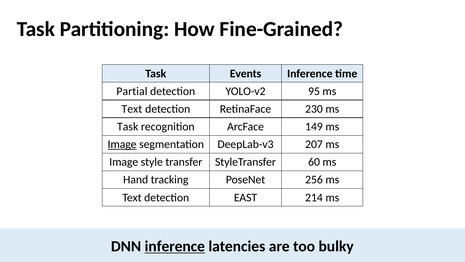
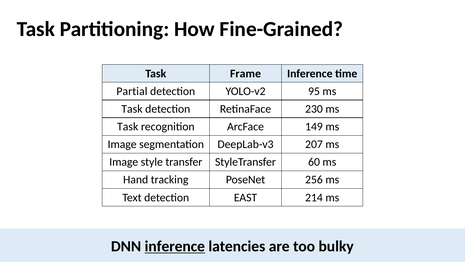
Events: Events -> Frame (245, 73)
Text: Text -> Task (132, 109)
Image underline: present -> none (122, 144)
